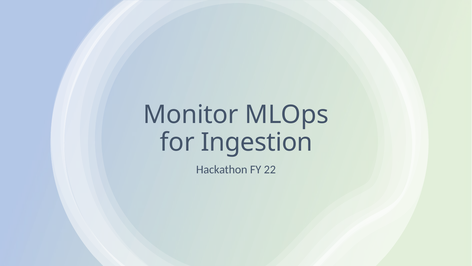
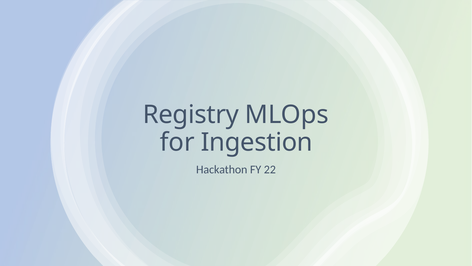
Monitor: Monitor -> Registry (191, 114)
